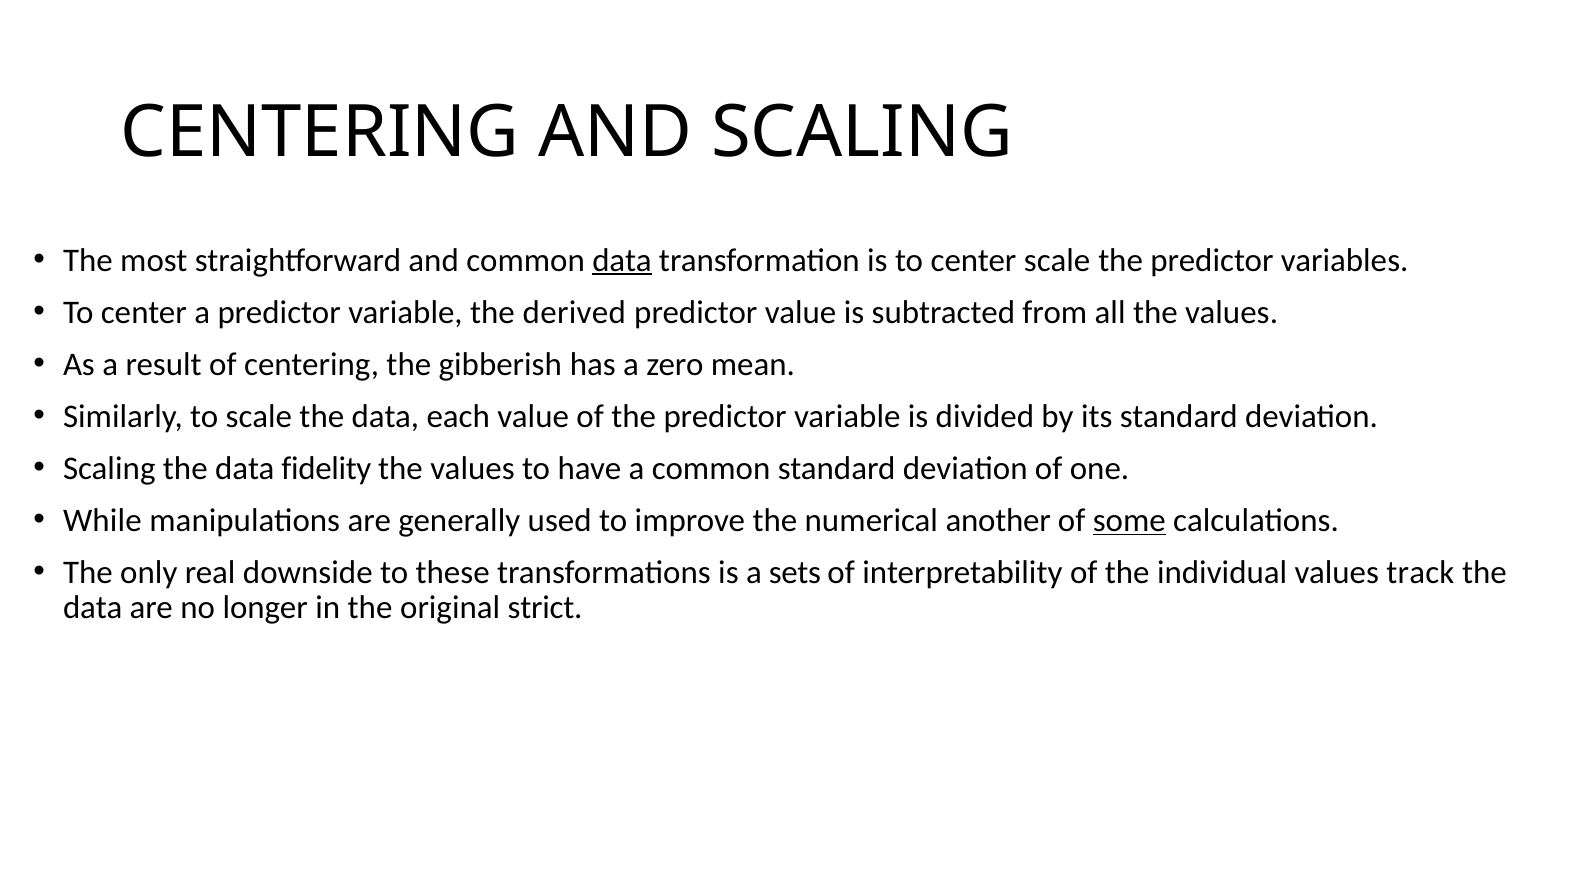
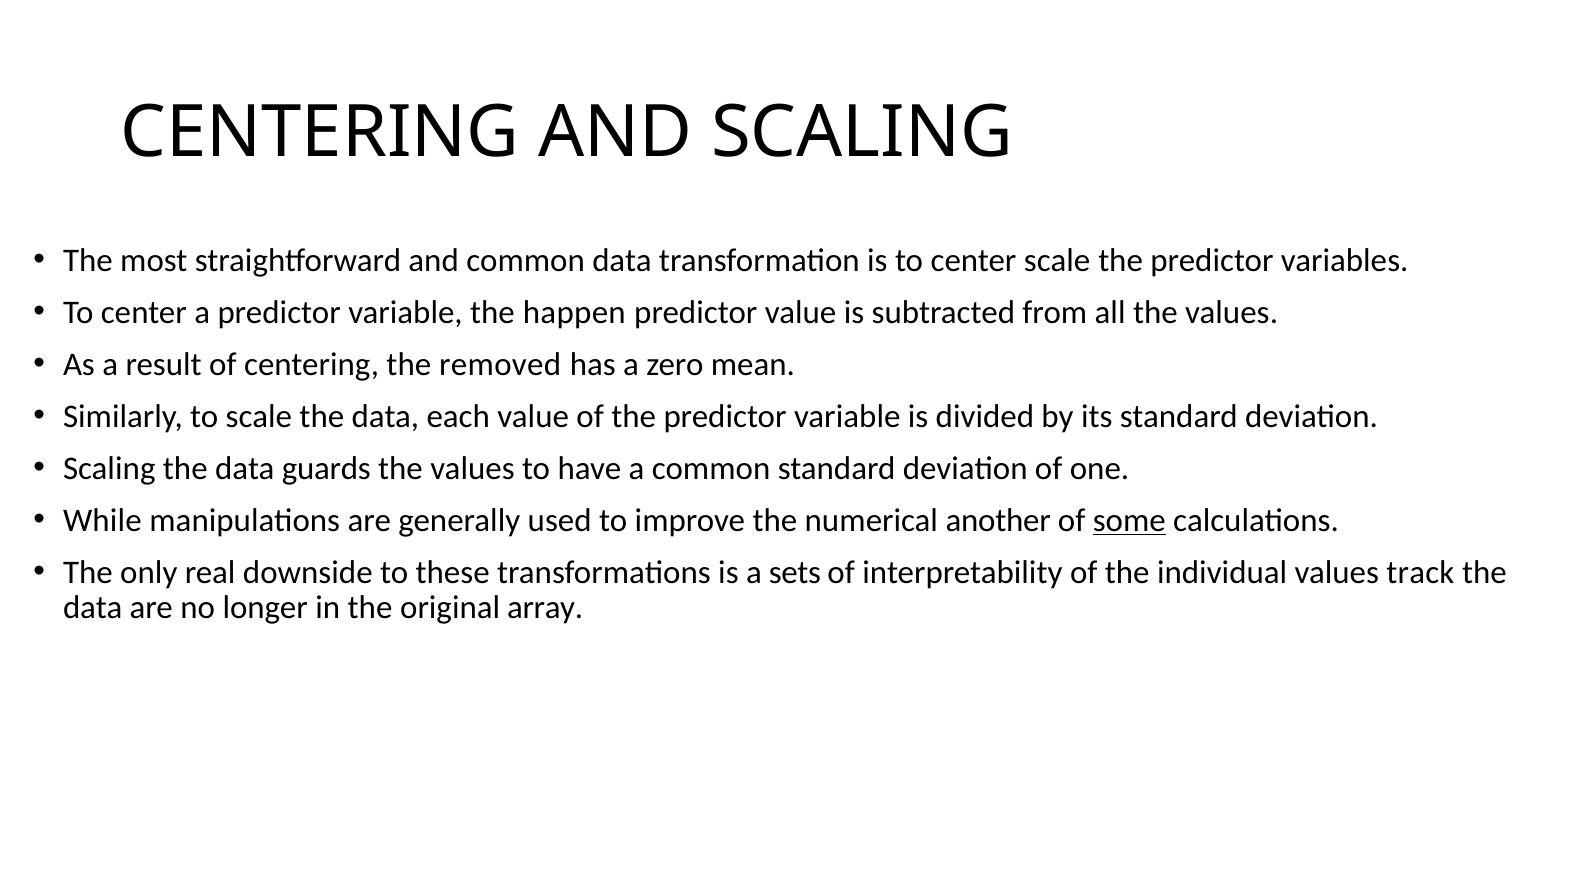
data underline: present -> none (622, 260)
derived: derived -> happen (574, 312)
gibberish: gibberish -> removed (500, 364)
fidelity: fidelity -> guards (326, 468)
strict: strict -> array (545, 608)
